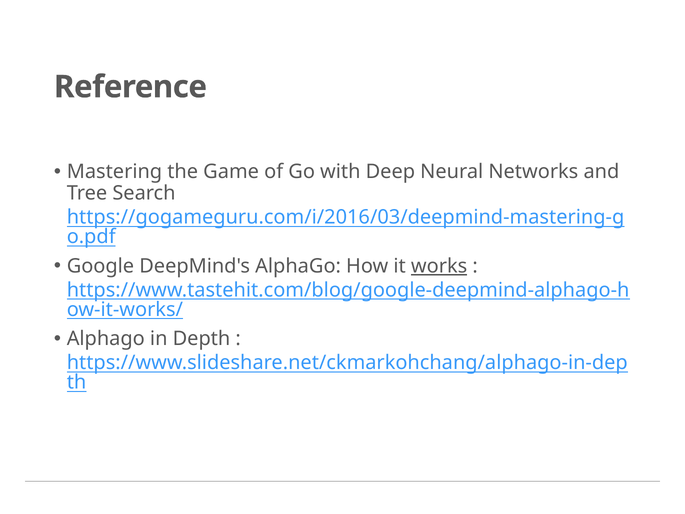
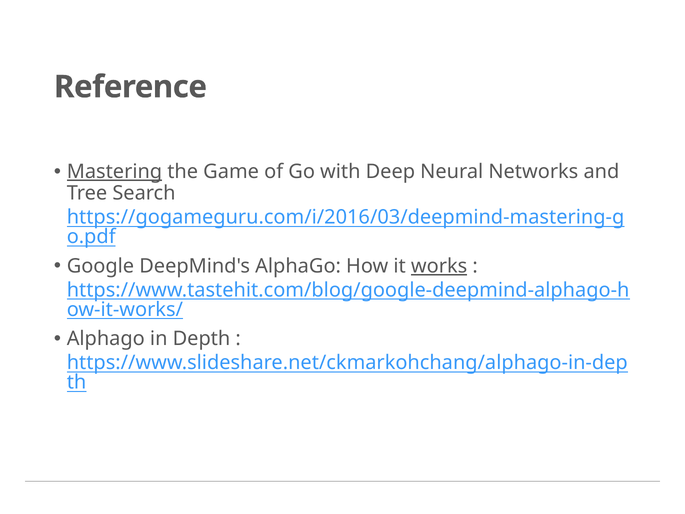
Mastering underline: none -> present (114, 172)
